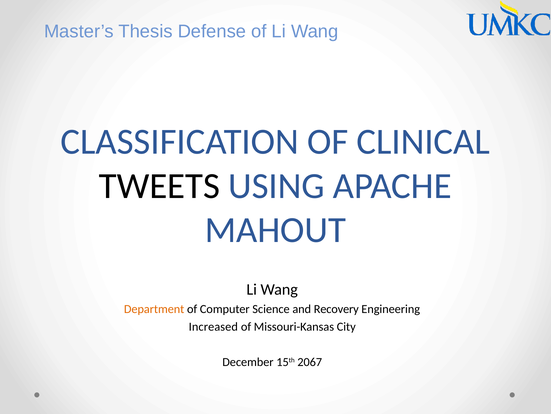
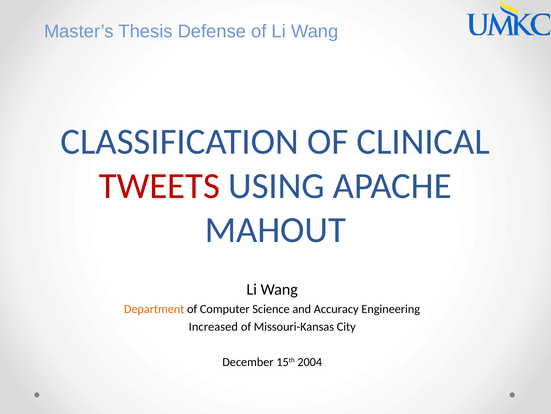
TWEETS colour: black -> red (159, 186)
Recovery: Recovery -> Accuracy (336, 309)
2067: 2067 -> 2004 (310, 361)
